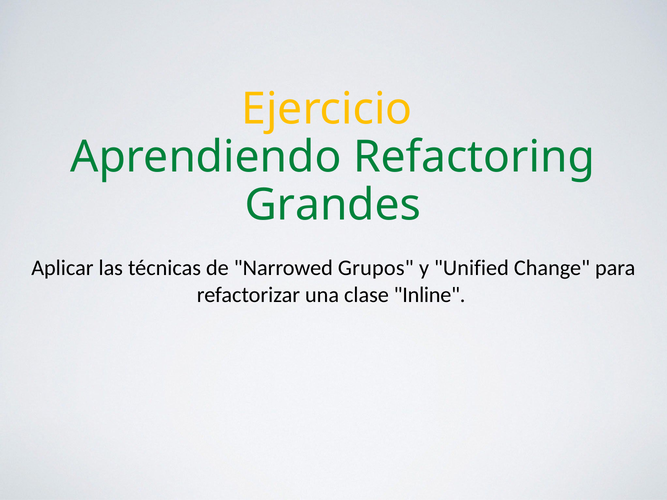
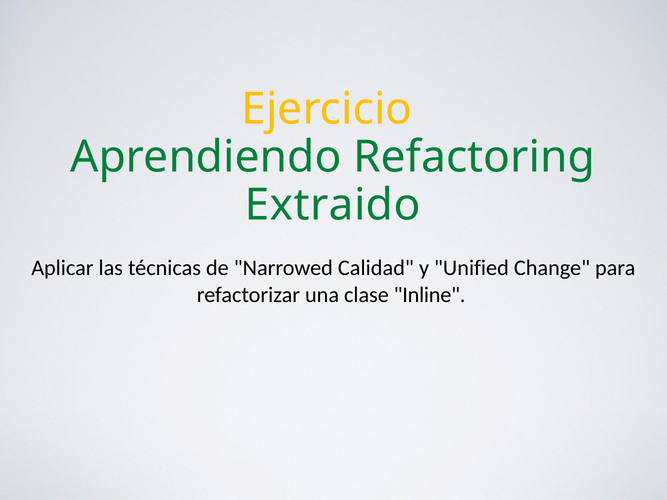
Grandes: Grandes -> Extraido (333, 205)
Grupos: Grupos -> Calidad (376, 268)
